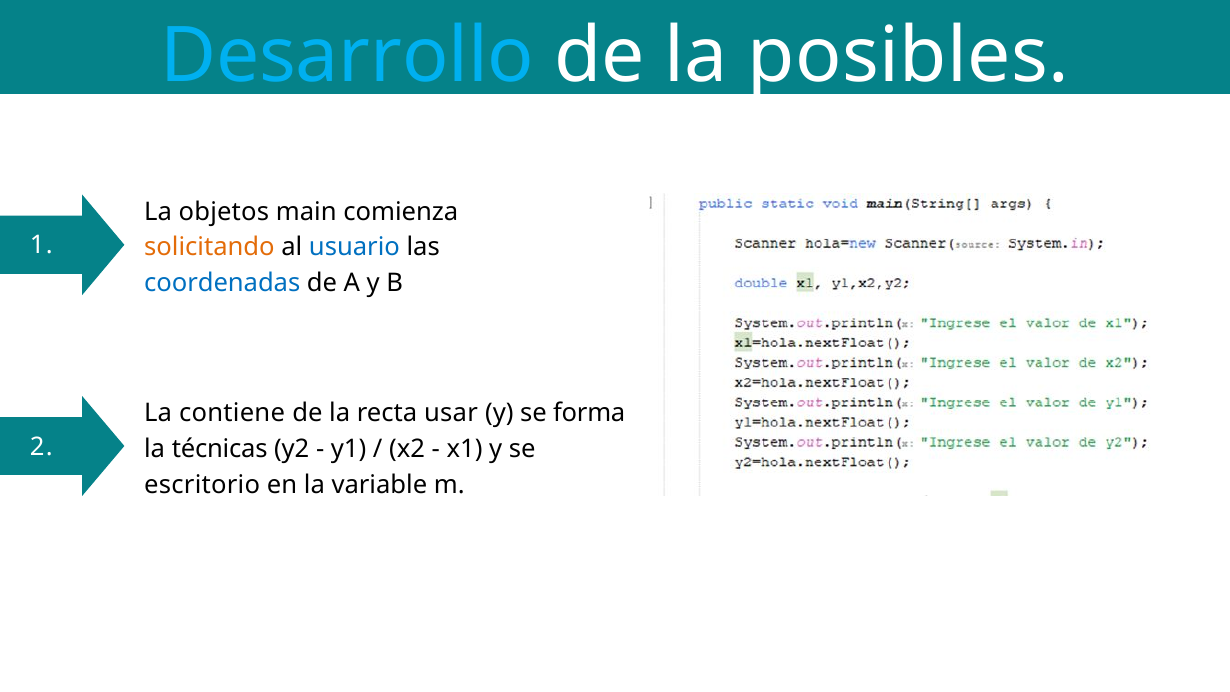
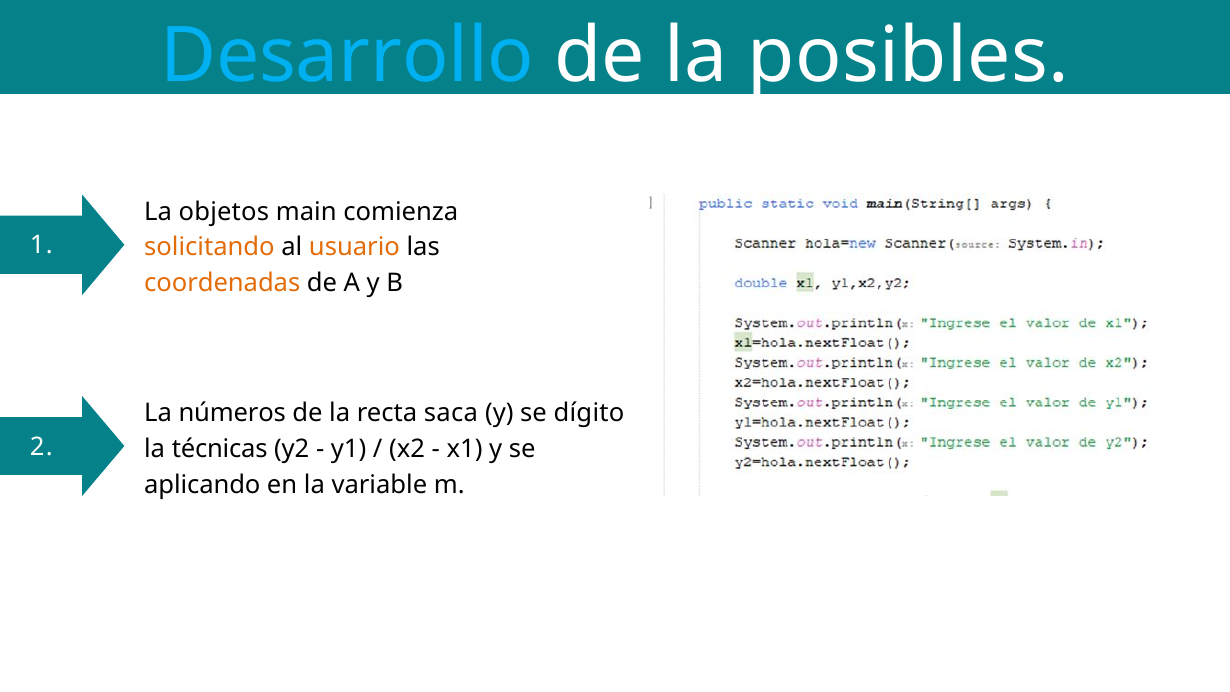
usuario colour: blue -> orange (354, 247)
coordenadas colour: blue -> orange (222, 283)
contiene: contiene -> números (232, 413)
usar: usar -> saca (451, 413)
forma: forma -> dígito (589, 413)
escritorio: escritorio -> aplicando (202, 485)
